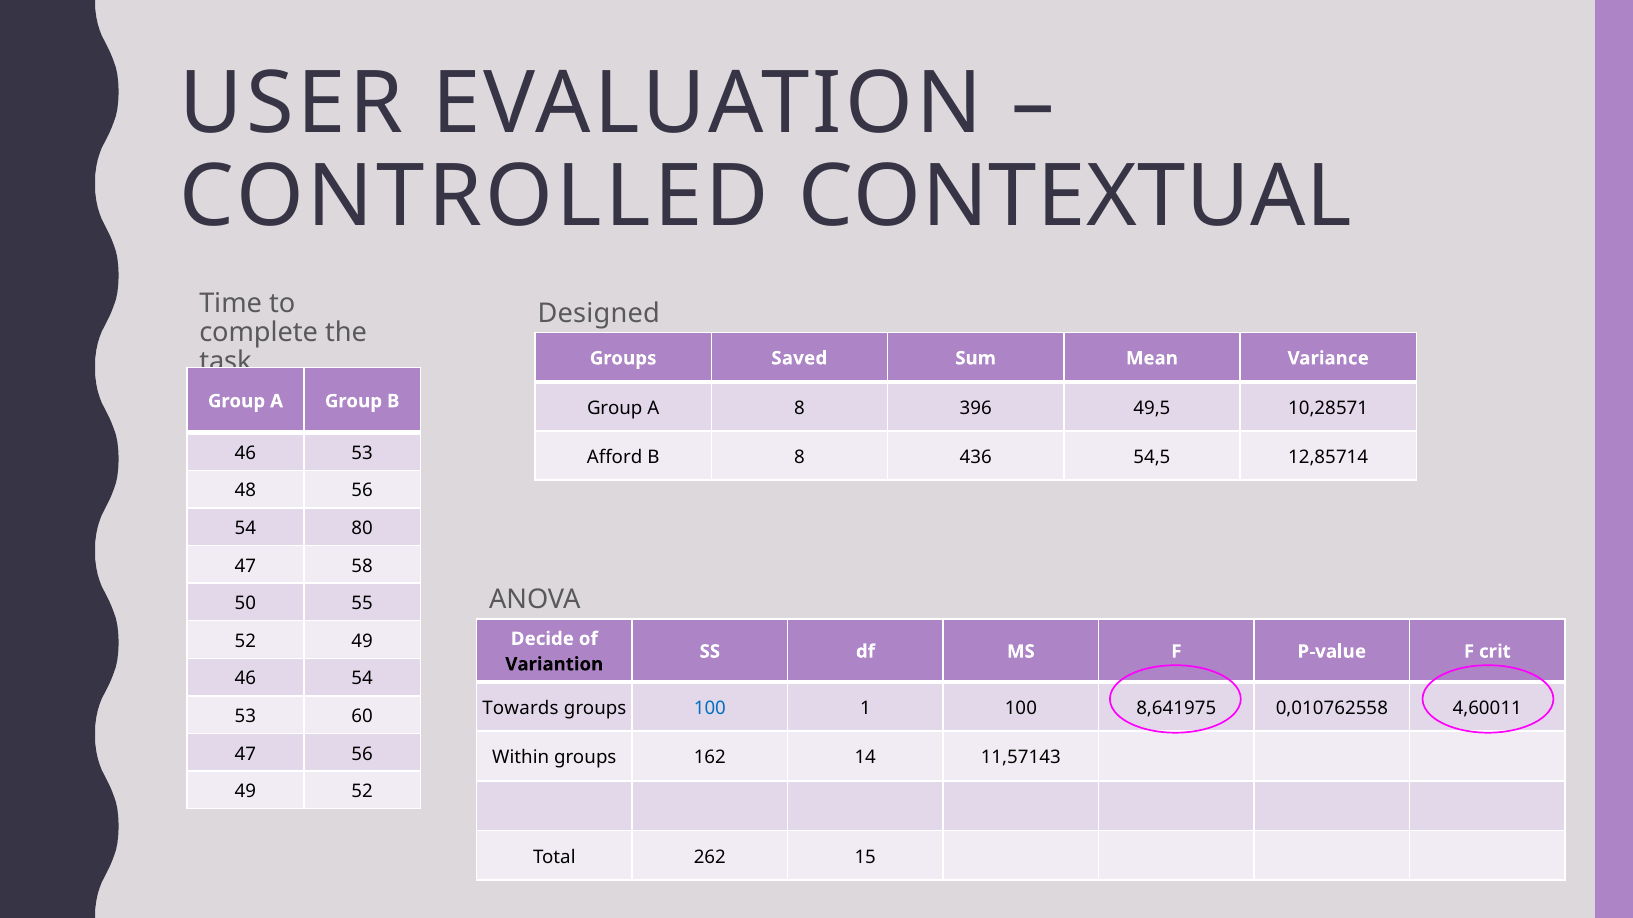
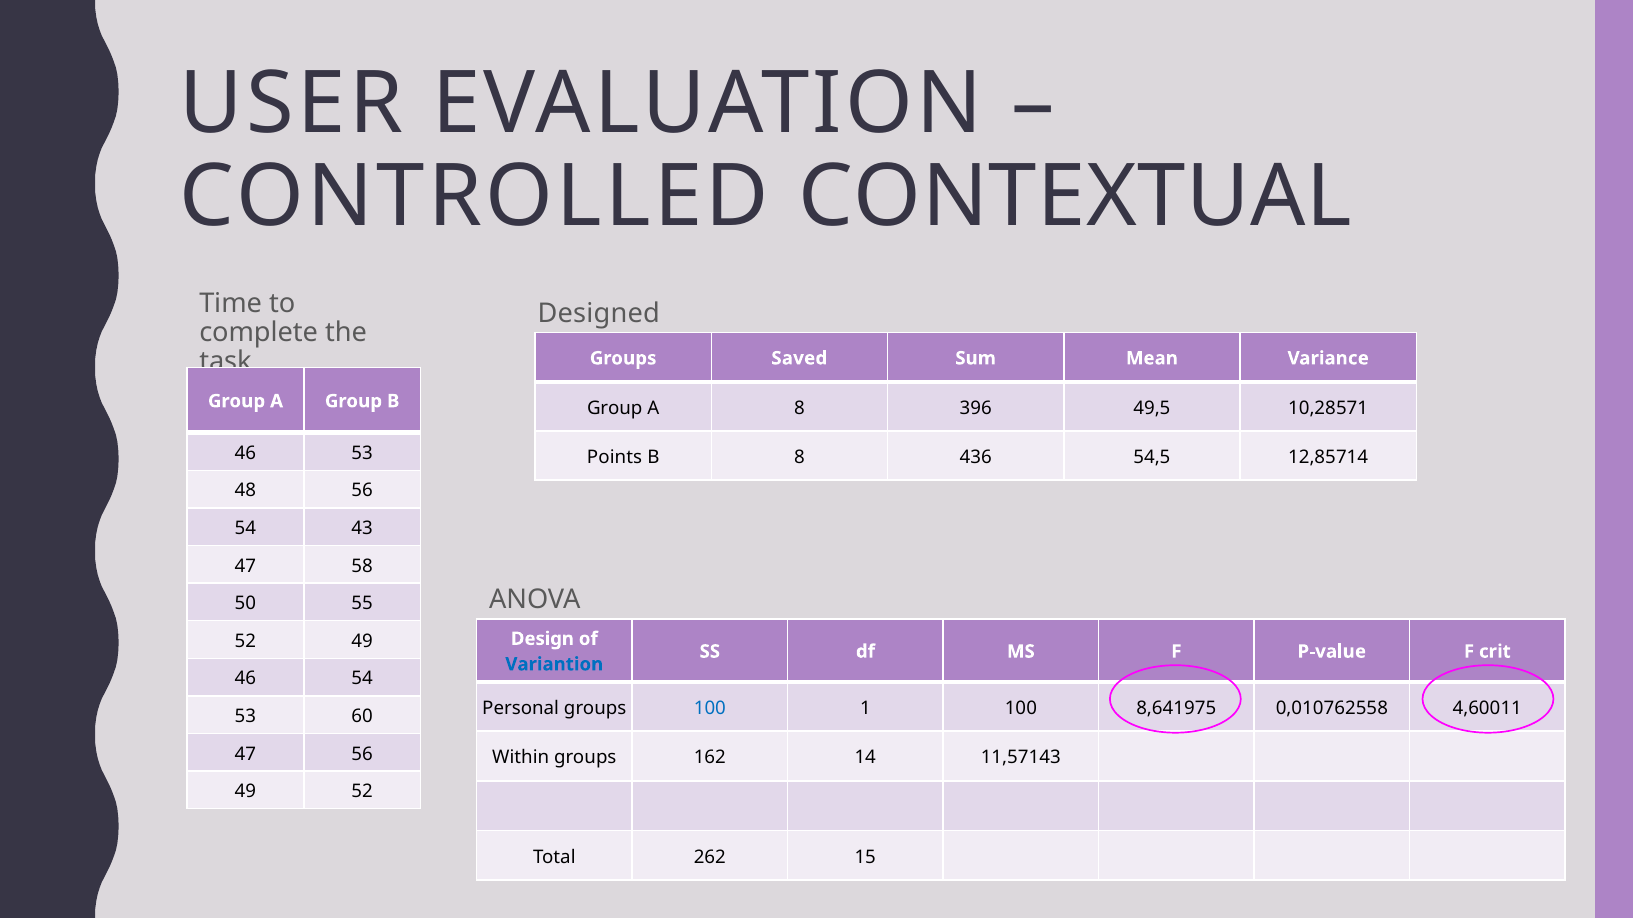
Afford: Afford -> Points (615, 457)
80: 80 -> 43 (362, 529)
Decide: Decide -> Design (542, 639)
Variantion colour: black -> blue (554, 665)
Towards: Towards -> Personal (521, 709)
